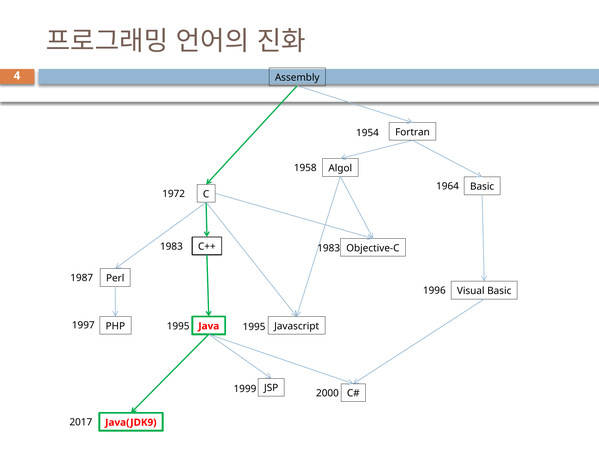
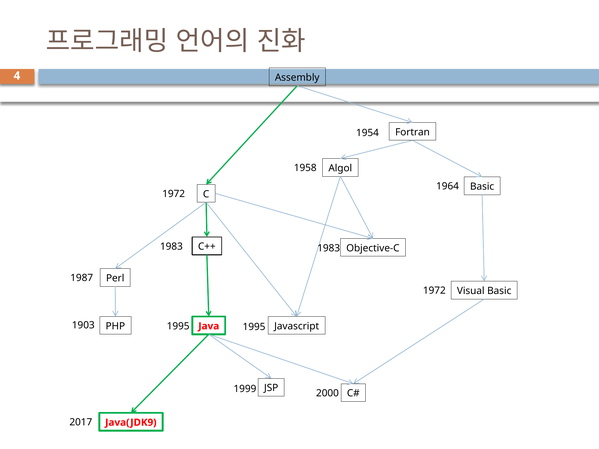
1996: 1996 -> 1972 (434, 291)
1997: 1997 -> 1903 (83, 326)
